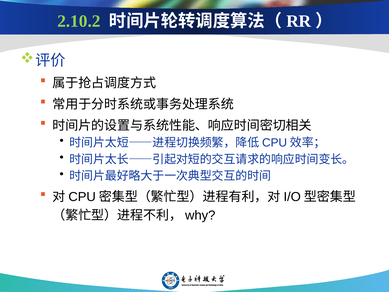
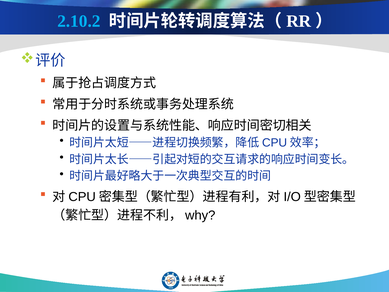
2.10.2 colour: light green -> light blue (79, 21)
